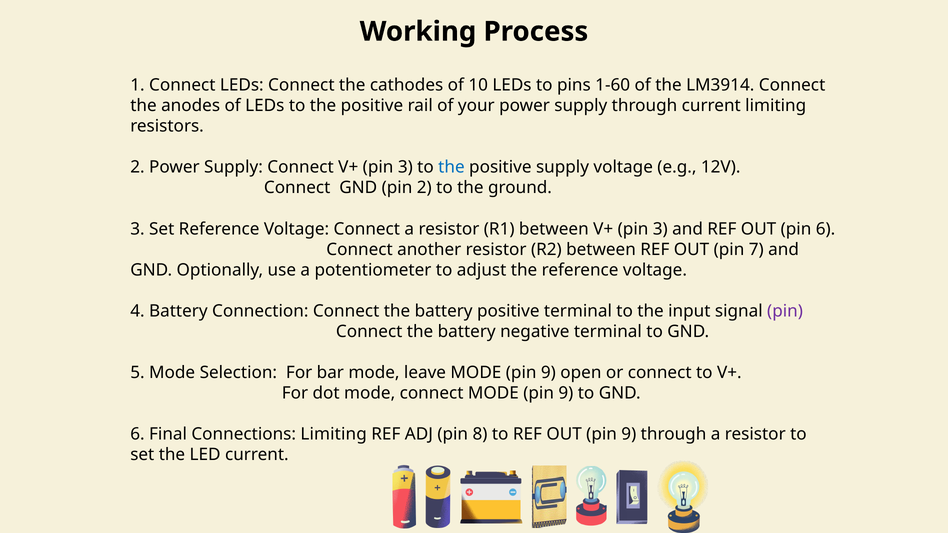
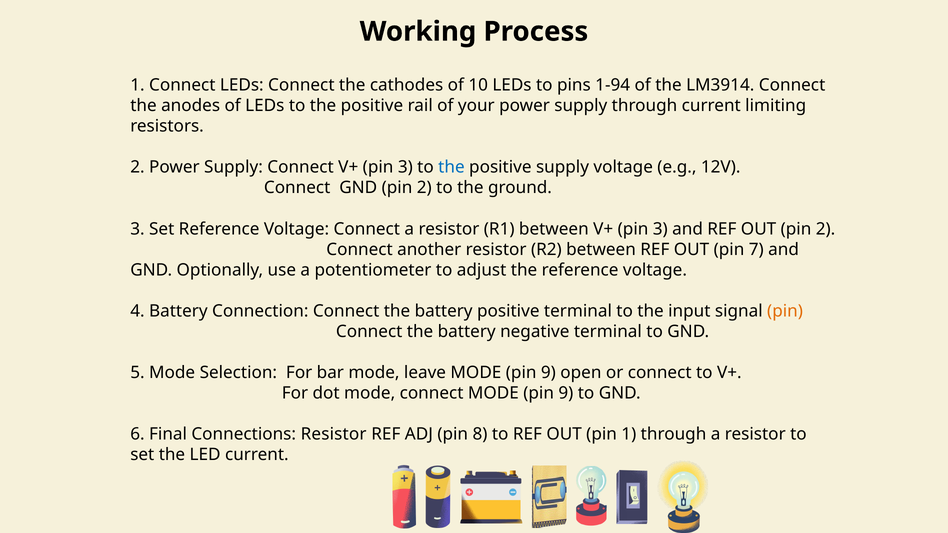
1-60: 1-60 -> 1-94 (613, 85)
OUT pin 6: 6 -> 2 (826, 229)
pin colour: purple -> orange (785, 311)
Connections Limiting: Limiting -> Resistor (334, 434)
OUT pin 9: 9 -> 1 (629, 434)
